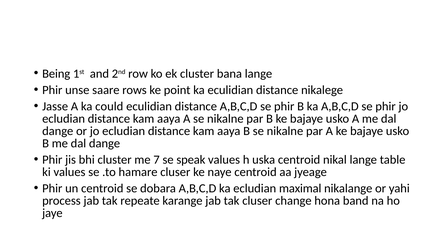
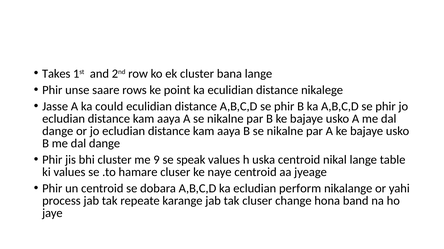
Being: Being -> Takes (56, 74)
7: 7 -> 9 (157, 160)
maximal: maximal -> perform (300, 189)
